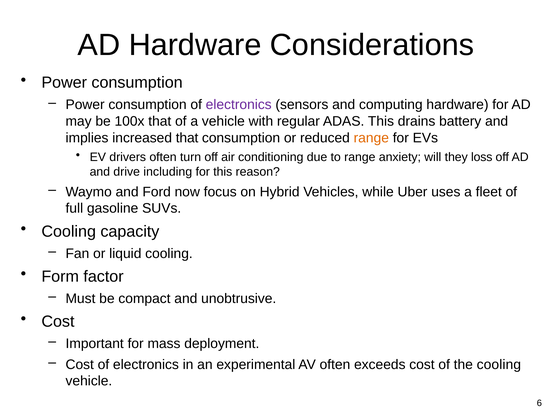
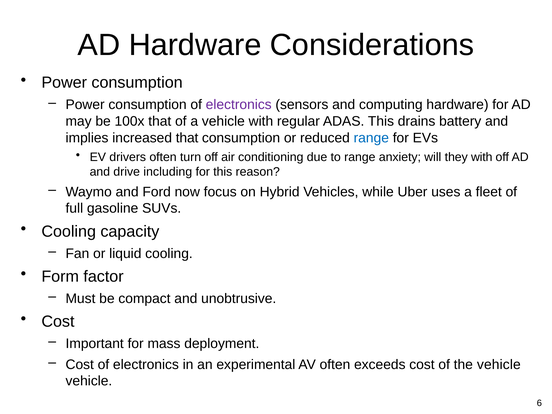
range colour: orange -> blue (371, 138)
they loss: loss -> with (482, 157)
the cooling: cooling -> vehicle (499, 365)
